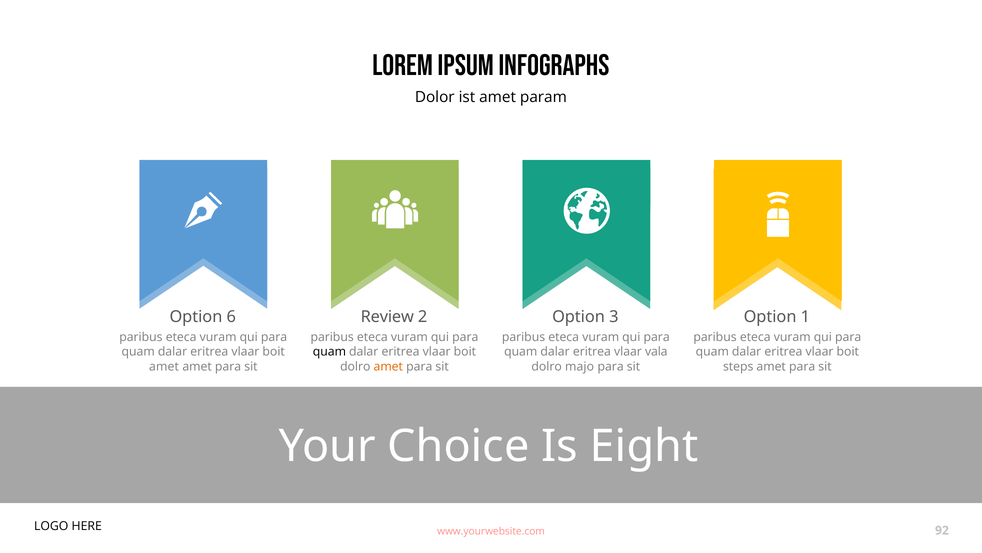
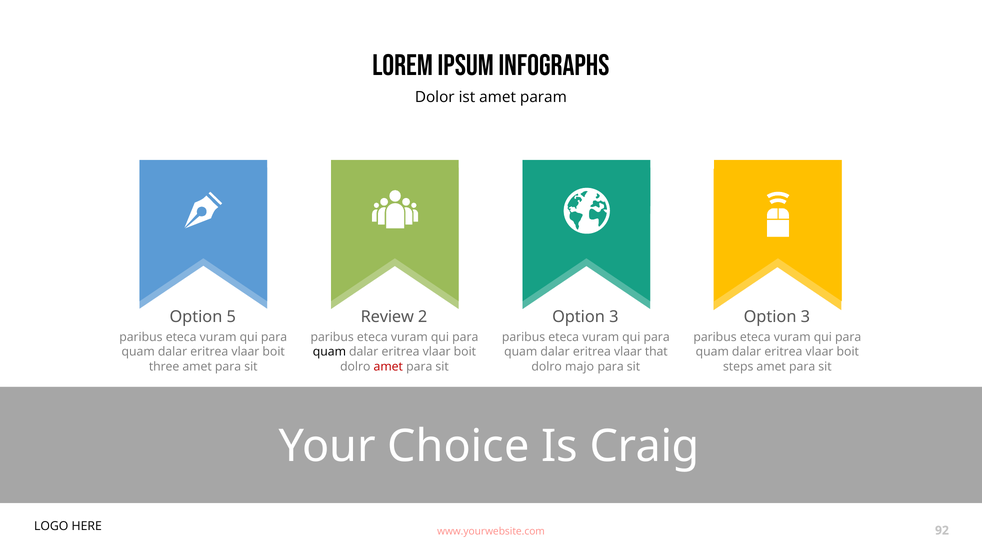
6: 6 -> 5 (231, 317)
1: 1 -> 3 (805, 317)
vala: vala -> that (656, 351)
amet: amet -> three (164, 366)
amet colour: orange -> red (388, 366)
Eight: Eight -> Craig (644, 446)
